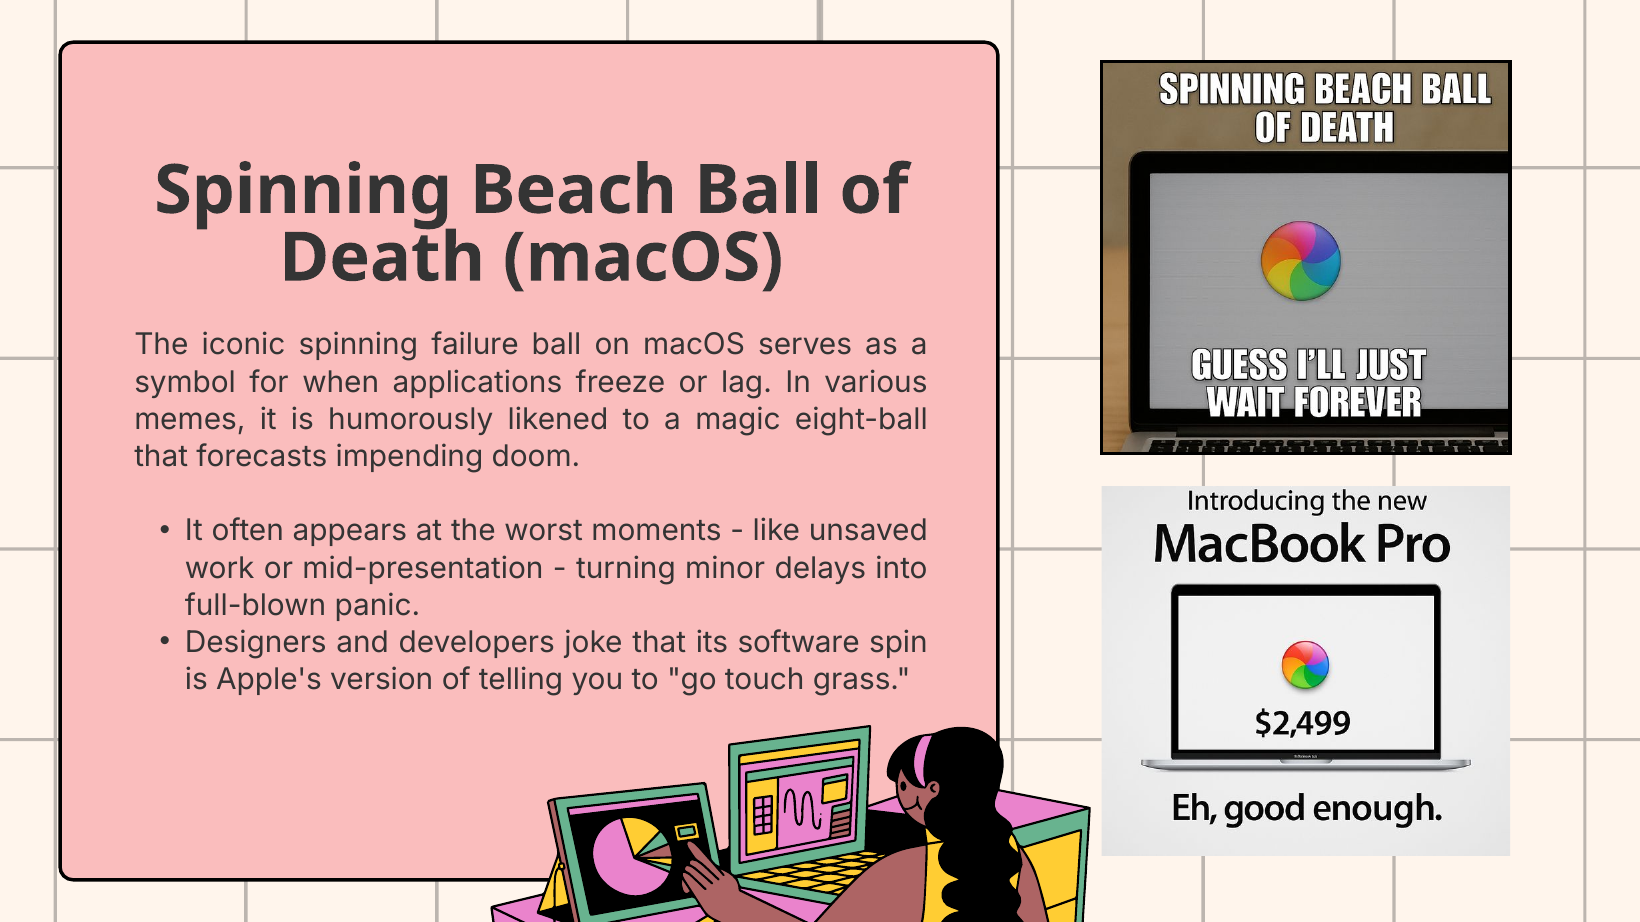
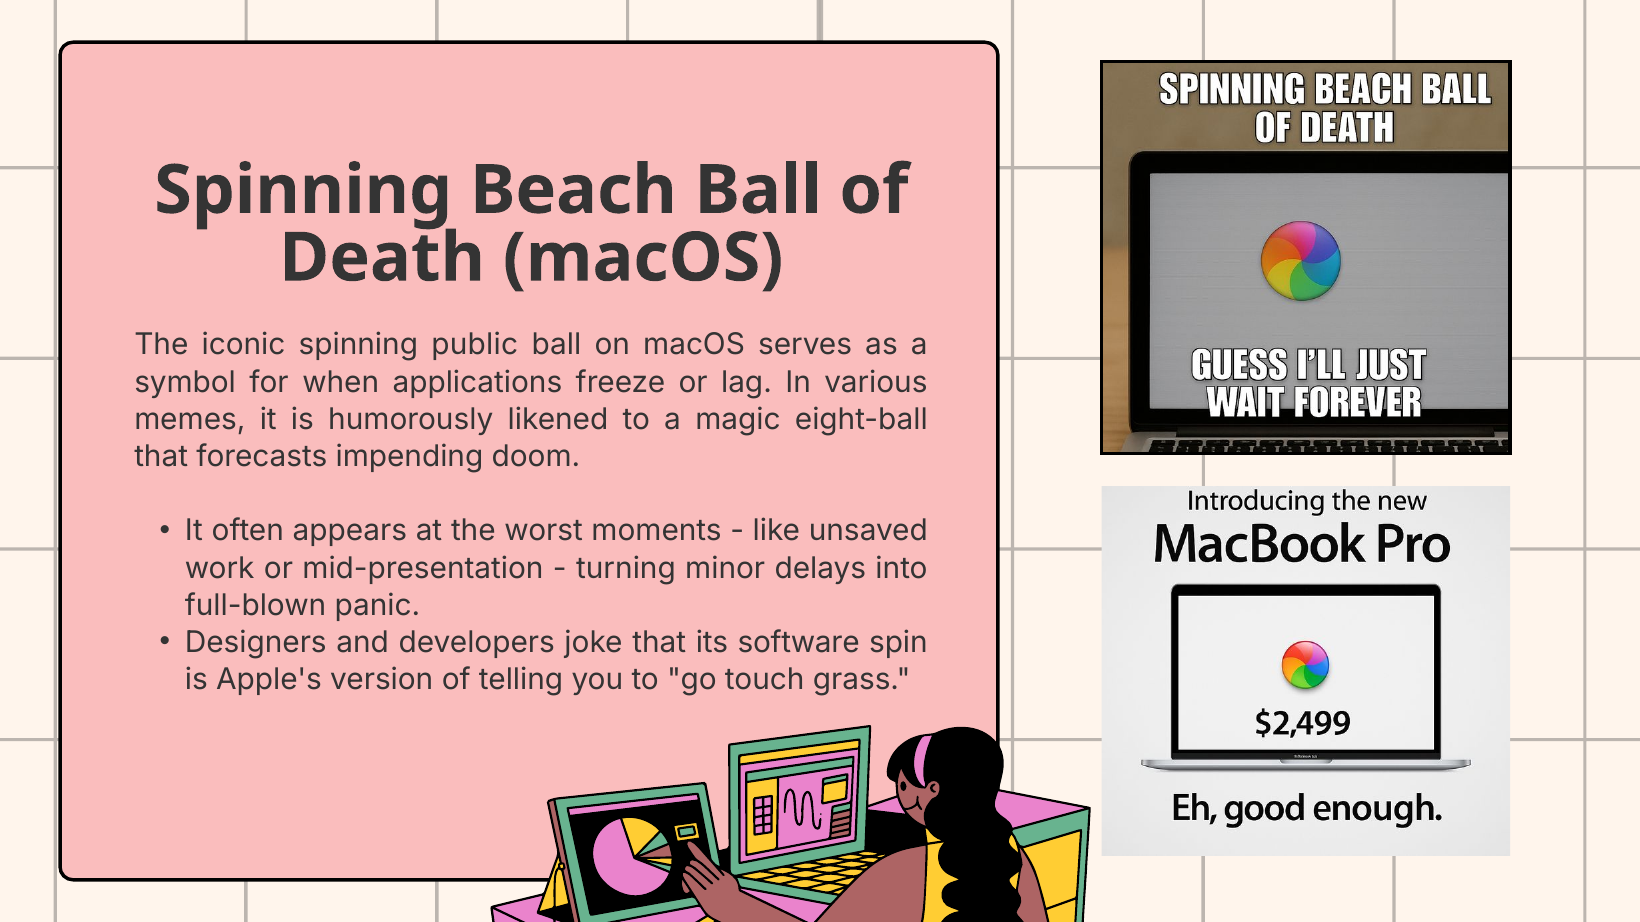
failure: failure -> public (475, 345)
